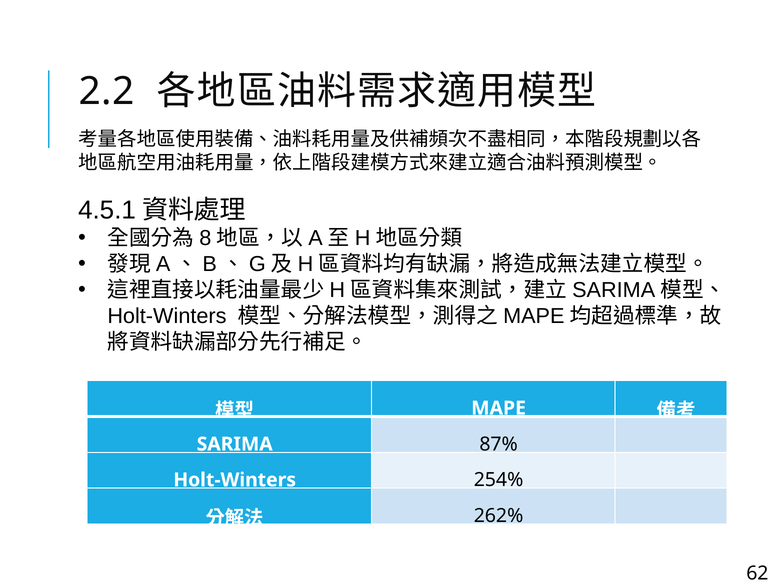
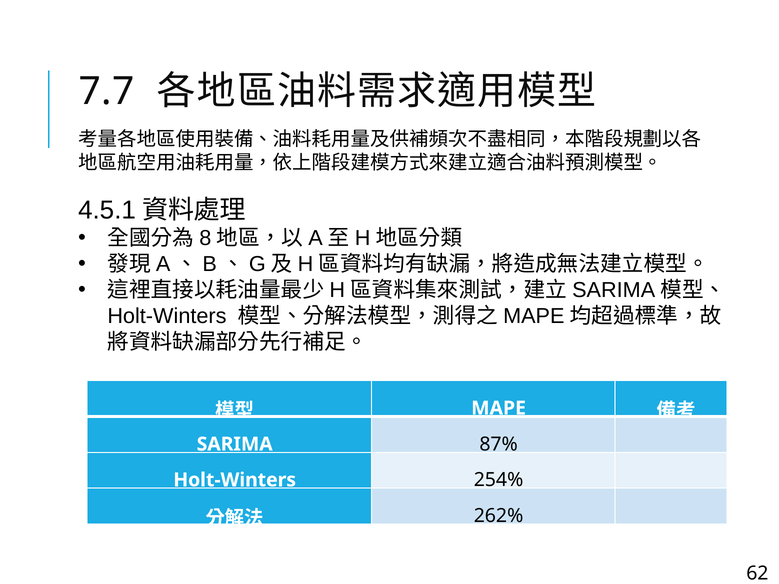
2.2: 2.2 -> 7.7 (107, 91)
